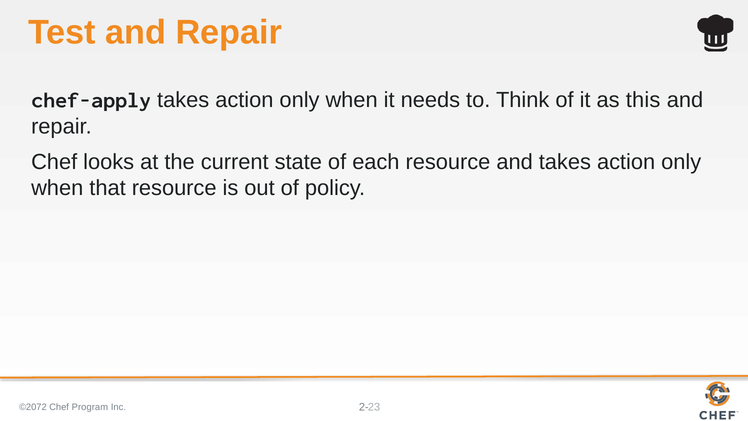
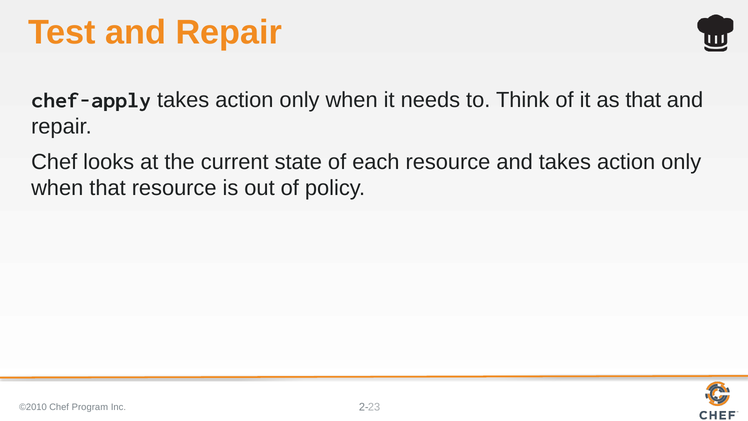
as this: this -> that (643, 100)
©2072: ©2072 -> ©2010 (33, 407)
